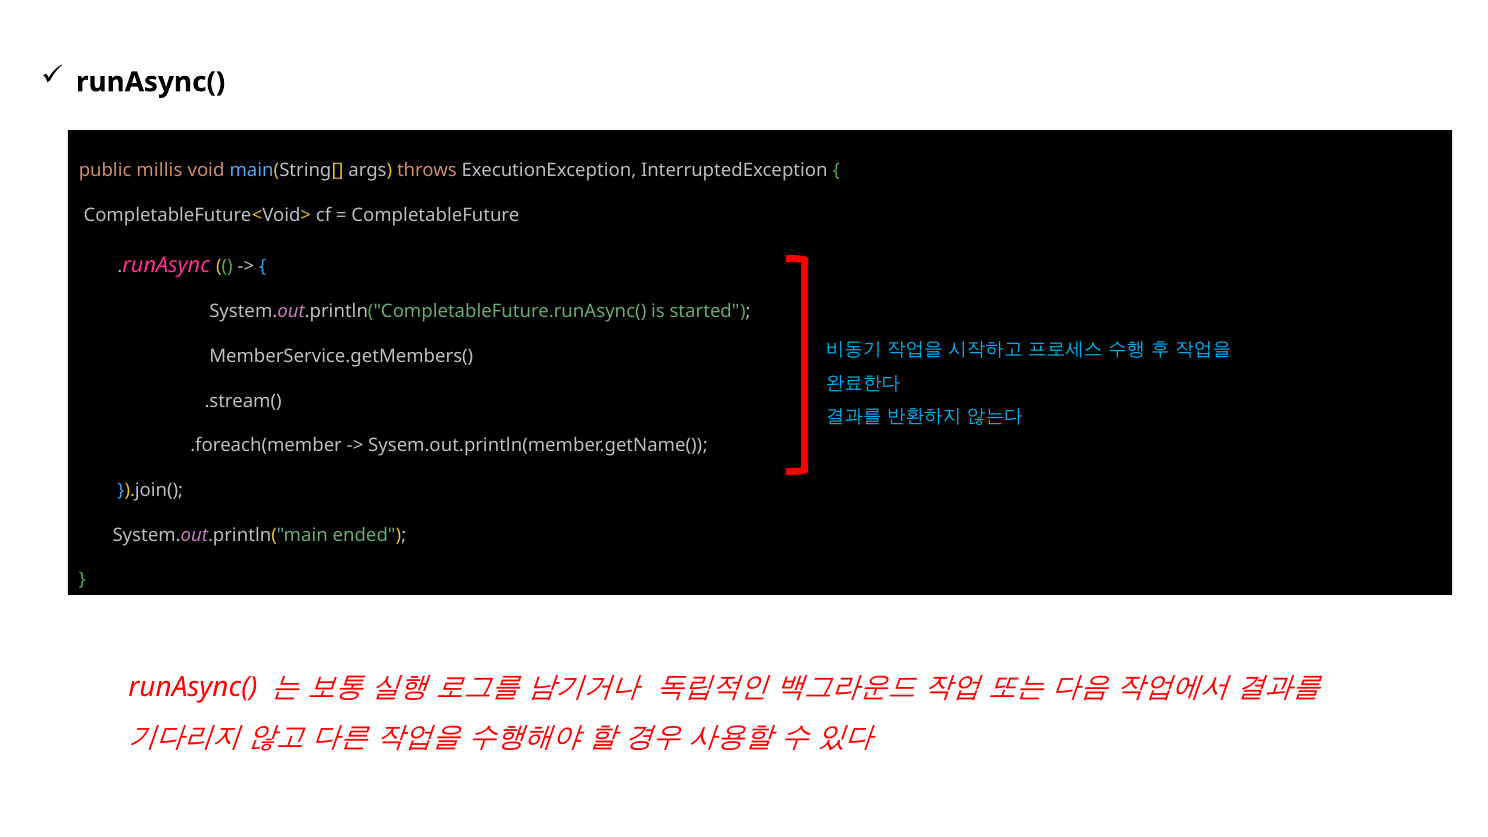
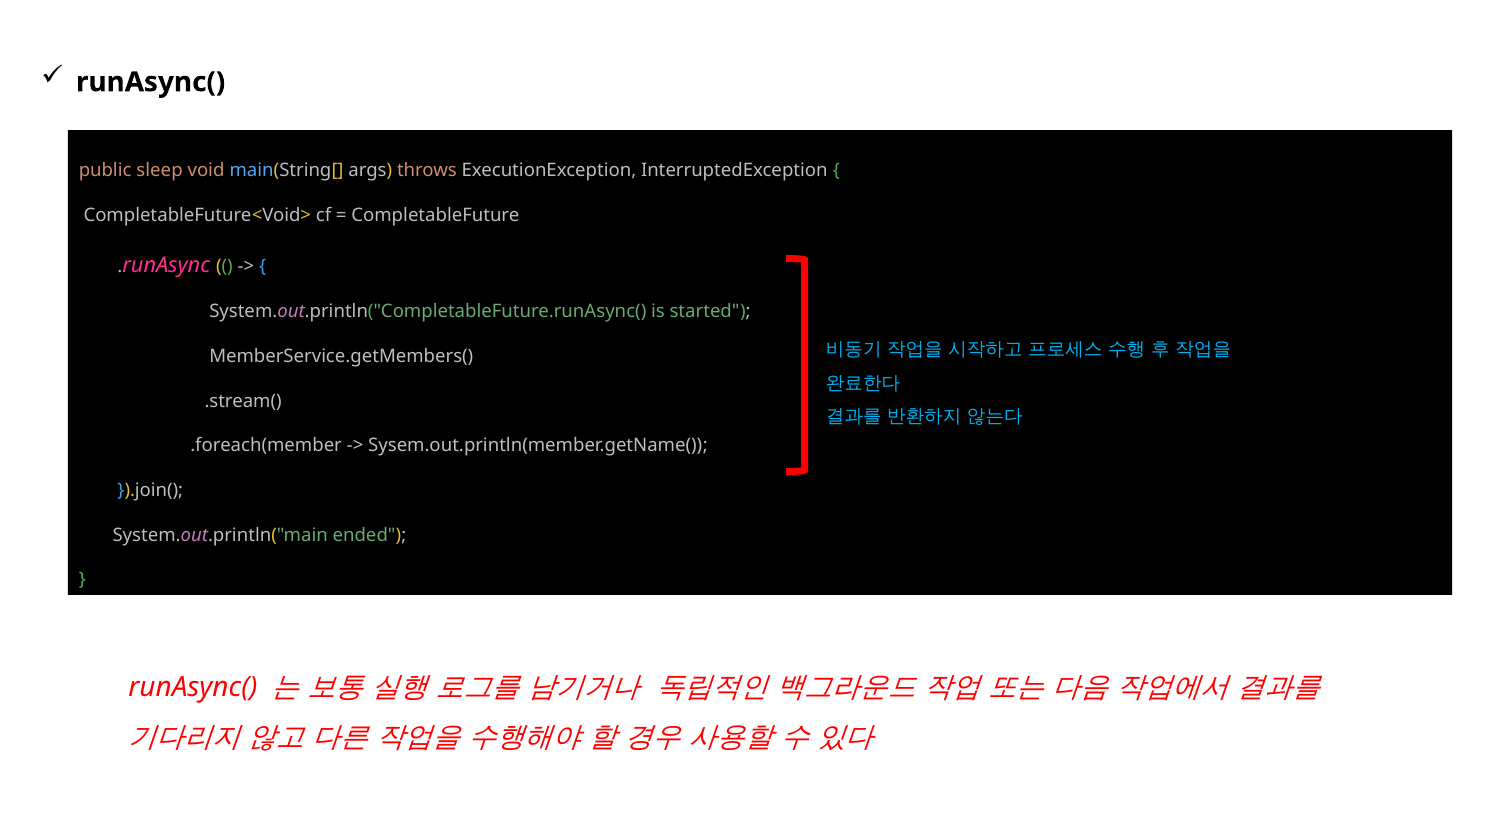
millis: millis -> sleep (160, 170)
